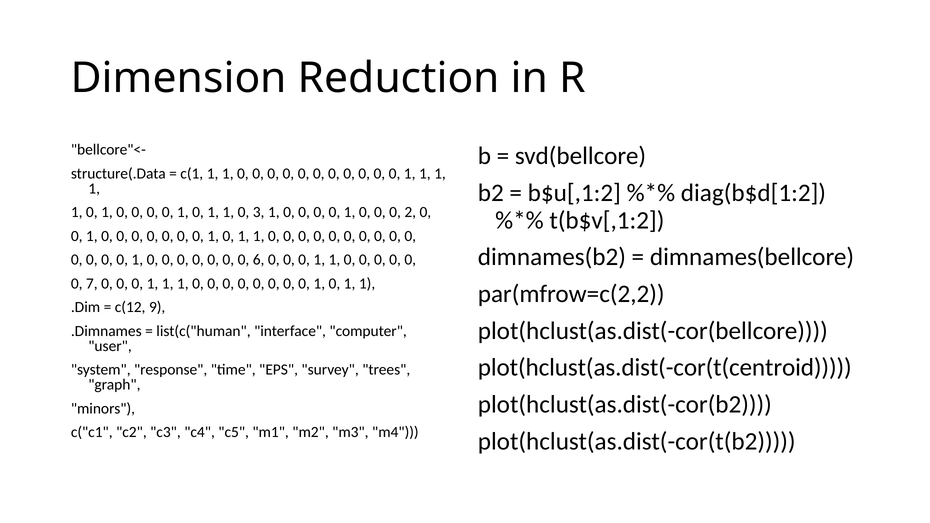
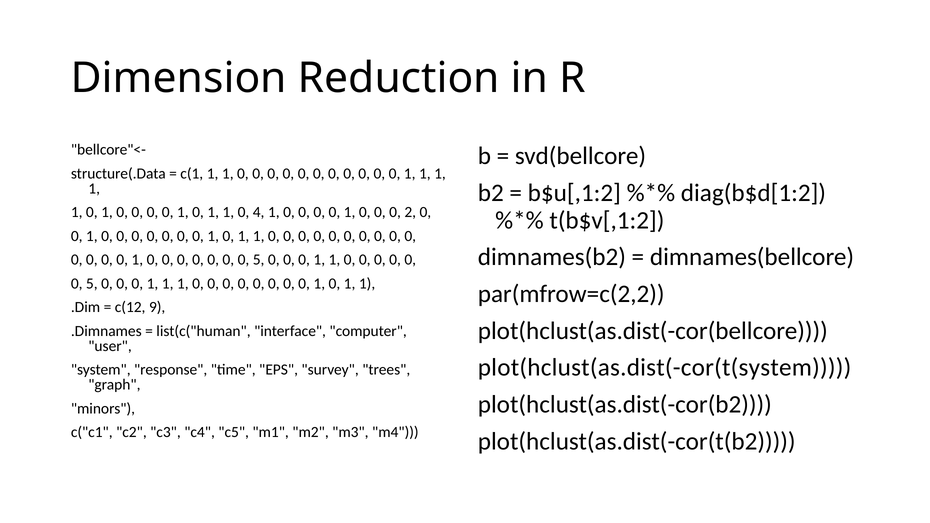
3: 3 -> 4 (259, 212)
6: 6 -> 5 (259, 260)
7: 7 -> 5 (92, 283)
plot(hclust(as.dist(-cor(t(centroid: plot(hclust(as.dist(-cor(t(centroid -> plot(hclust(as.dist(-cor(t(system (665, 368)
